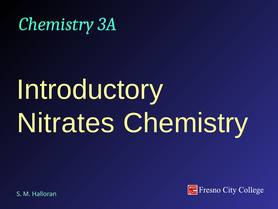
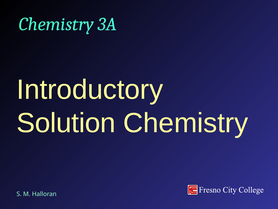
Nitrates: Nitrates -> Solution (66, 123)
